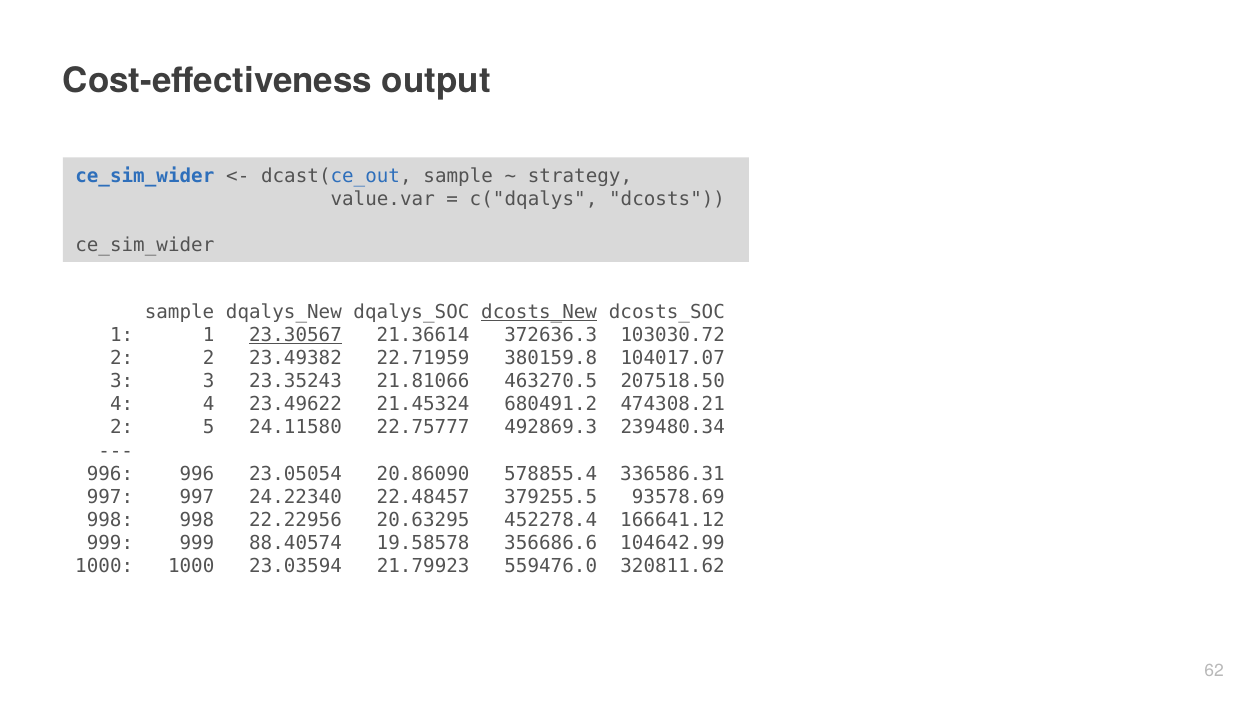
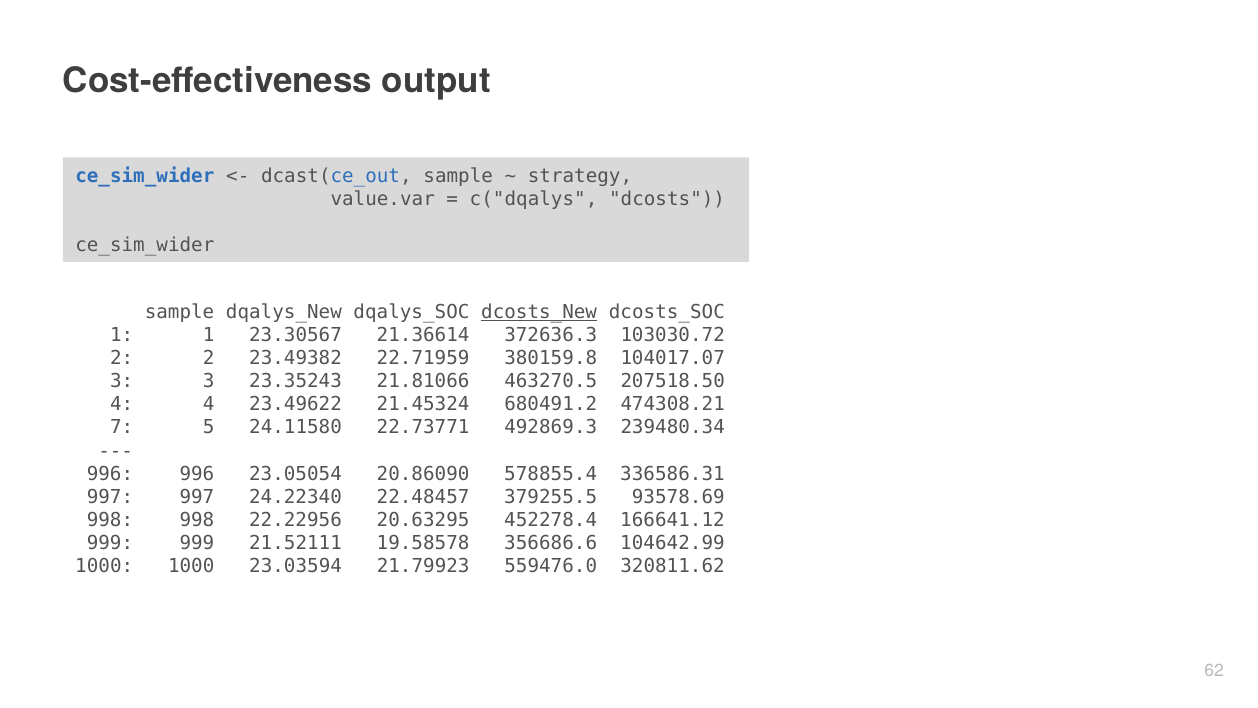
23.30567 underline: present -> none (296, 335)
2: 2 -> 7 (122, 427)
22.75777: 22.75777 -> 22.73771 (423, 427)
88.40574: 88.40574 -> 21.52111 (295, 543)
